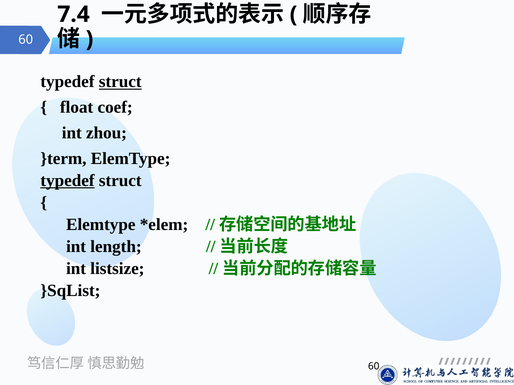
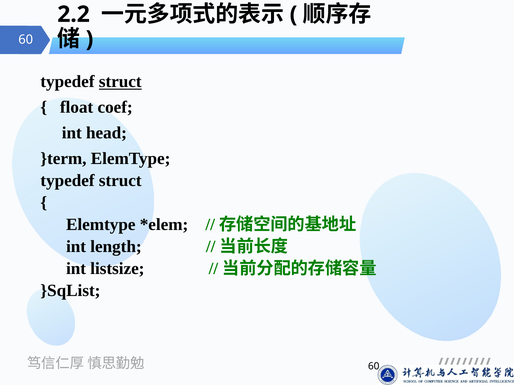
7.4: 7.4 -> 2.2 (74, 14)
zhou: zhou -> head (106, 133)
typedef underline: present -> none (67, 181)
